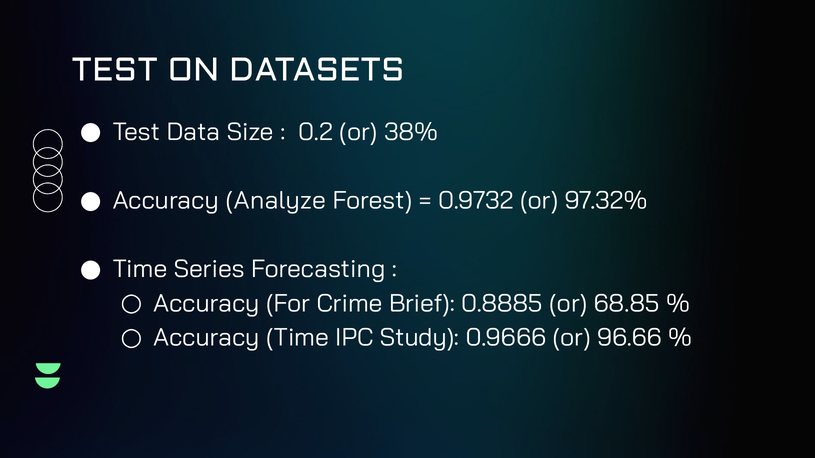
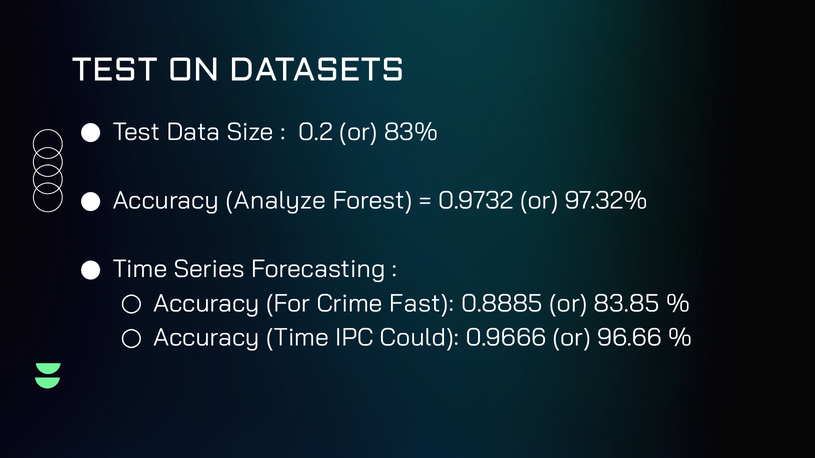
38%: 38% -> 83% (411, 132)
Brief: Brief -> Fast (422, 304)
68.85: 68.85 -> 83.85 (627, 304)
Study: Study -> Could (420, 338)
